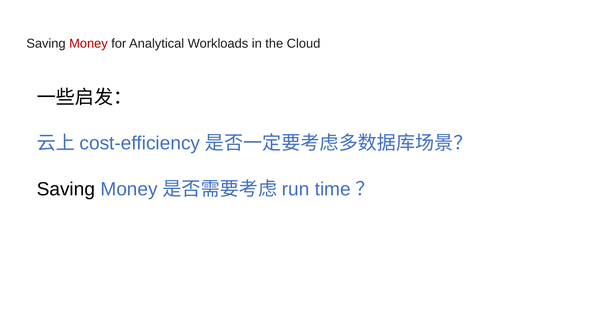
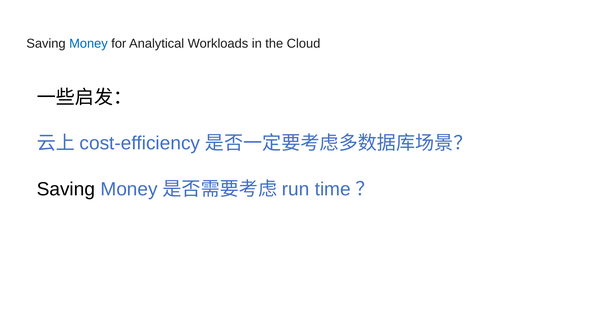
Money colour: red -> blue (88, 44)
